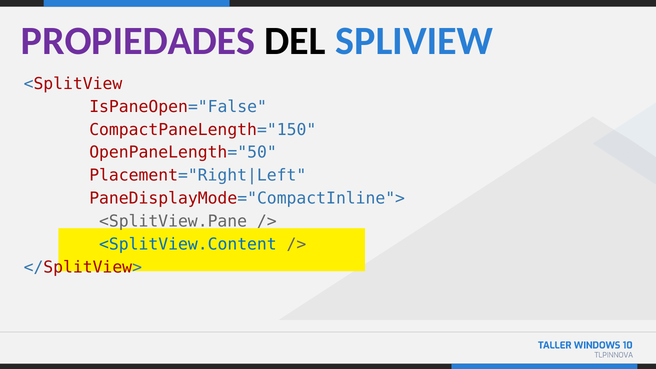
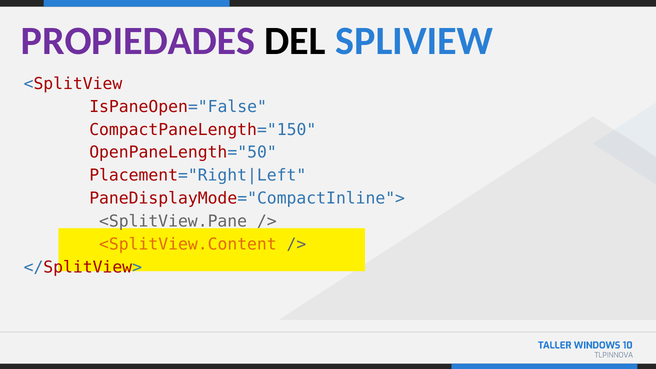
<SplitView.Content colour: blue -> orange (188, 244)
